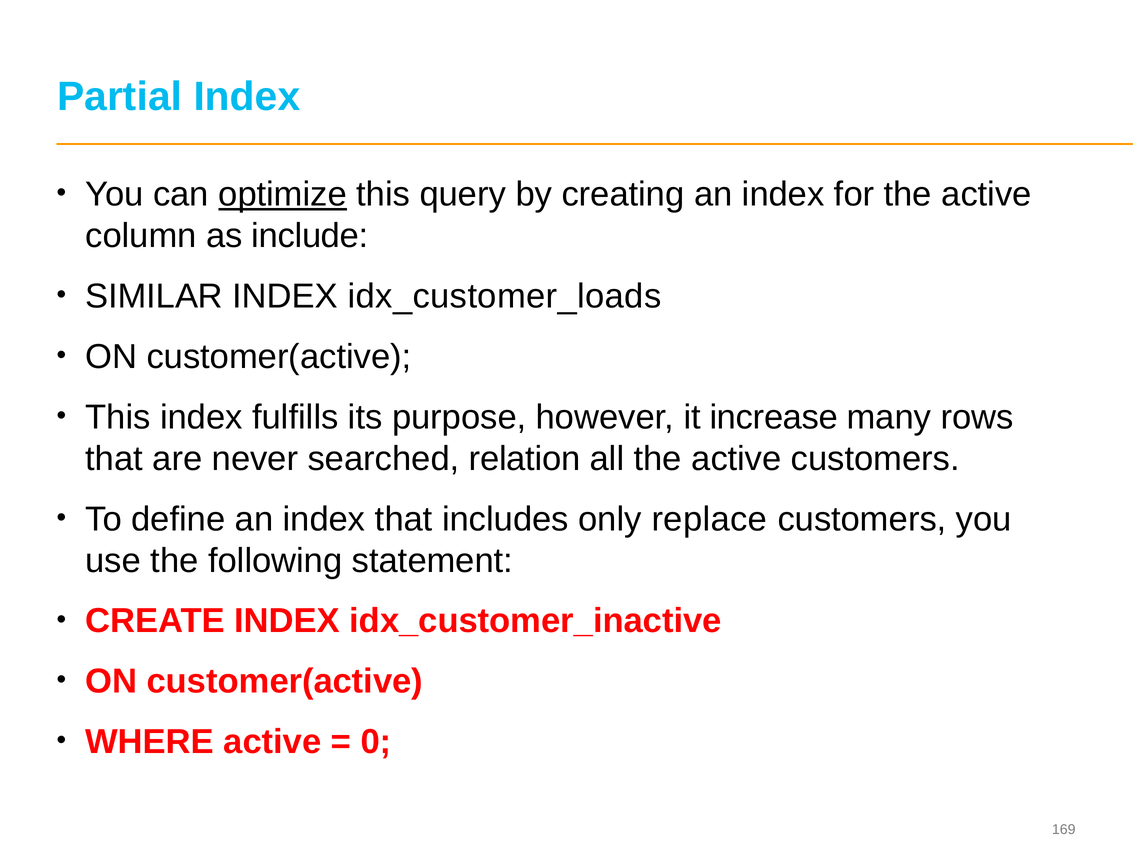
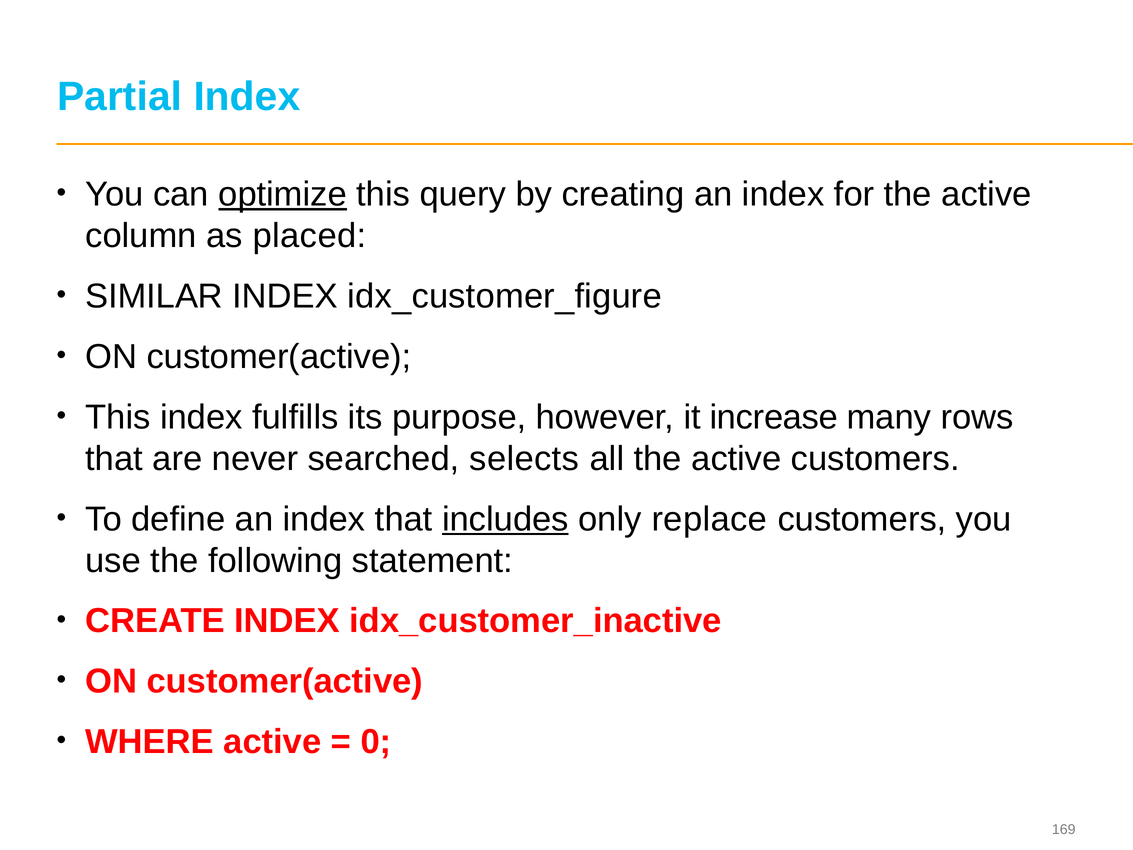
include: include -> placed (310, 236)
idx_customer_loads: idx_customer_loads -> idx_customer_figure (505, 296)
relation: relation -> selects (524, 459)
includes underline: none -> present (505, 519)
